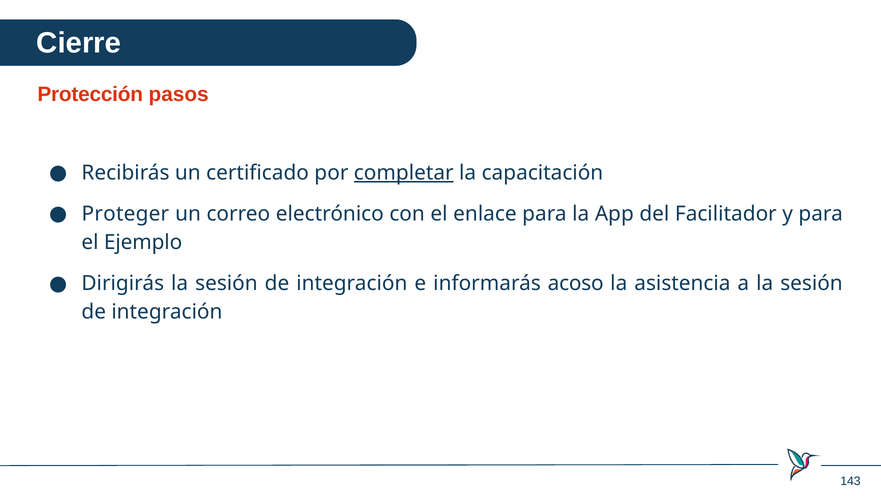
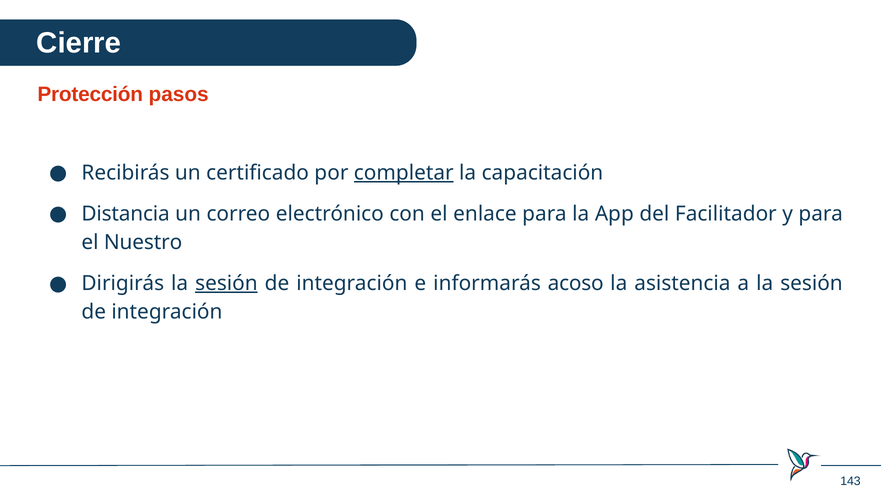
Proteger: Proteger -> Distancia (126, 214)
Ejemplo: Ejemplo -> Nuestro (143, 242)
sesión underline: none -> present (226, 283)
